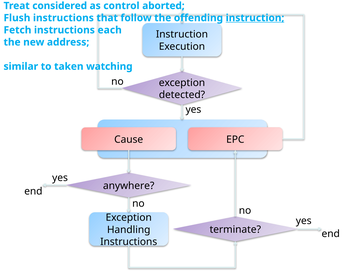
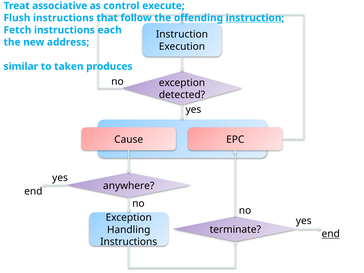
considered: considered -> associative (60, 6)
aborted: aborted -> execute (163, 6)
watching: watching -> produces (109, 66)
end underline: none -> present (331, 234)
